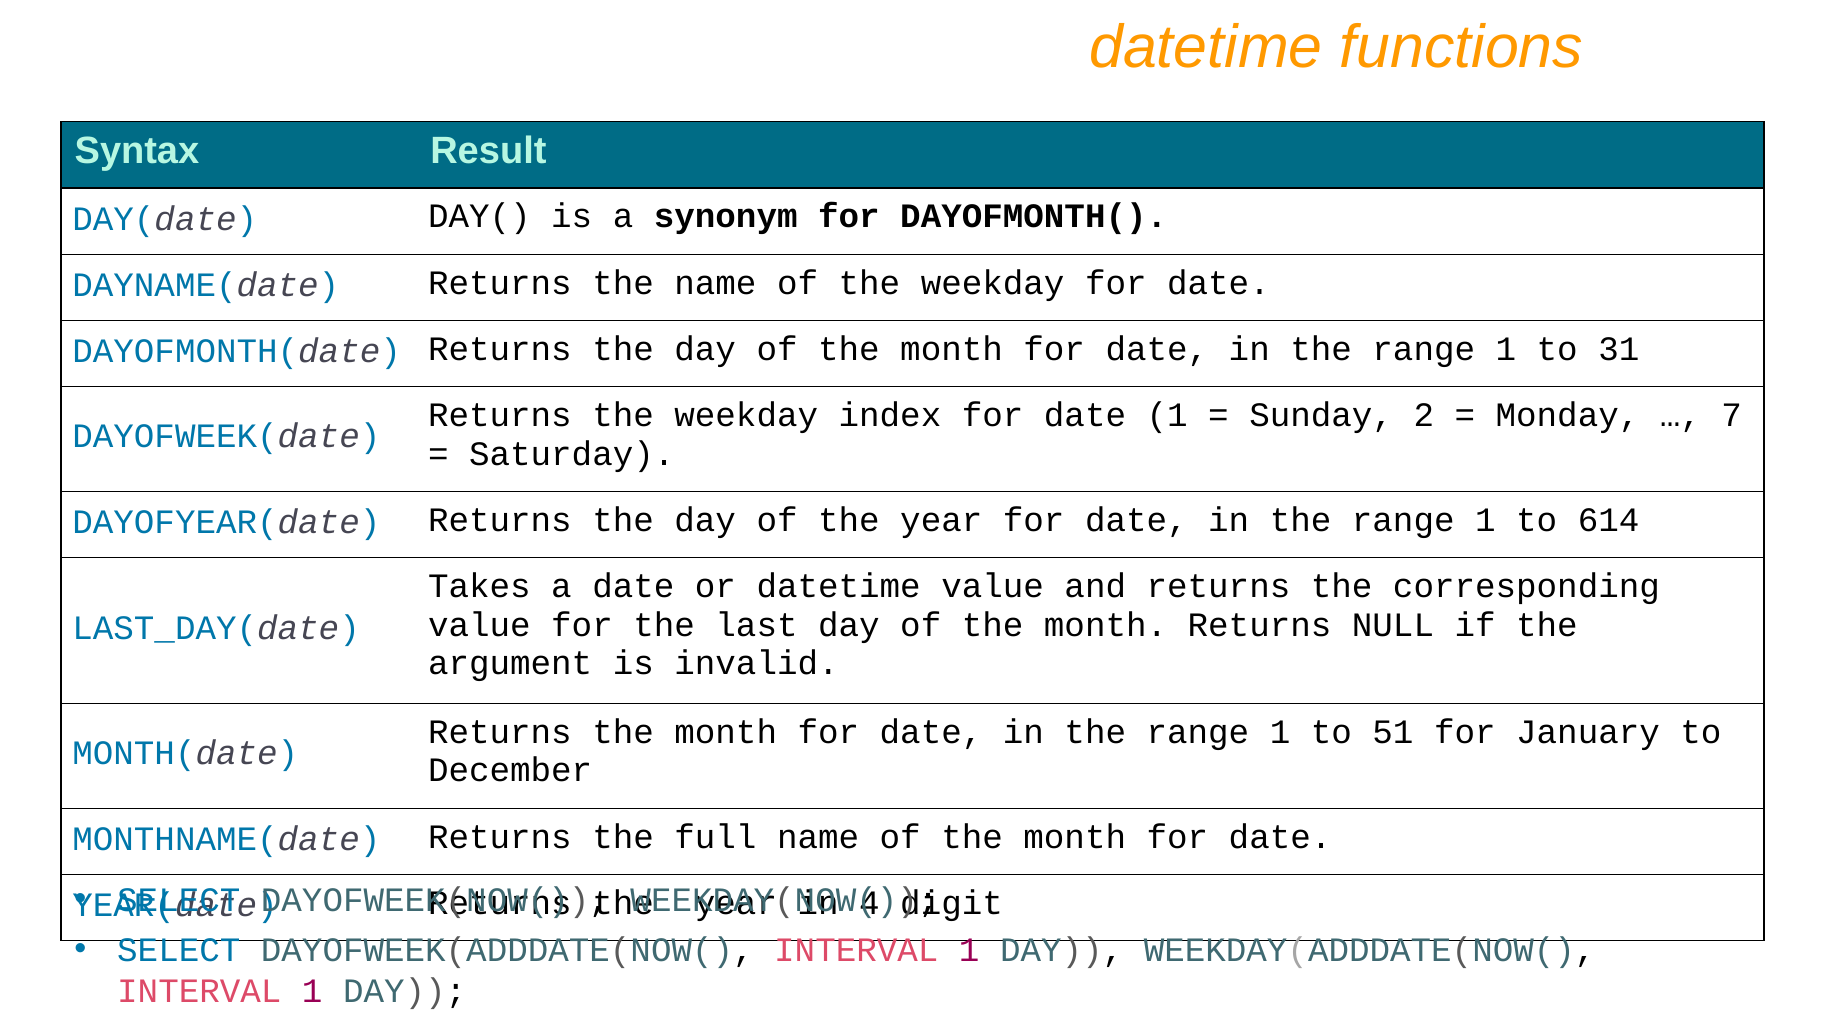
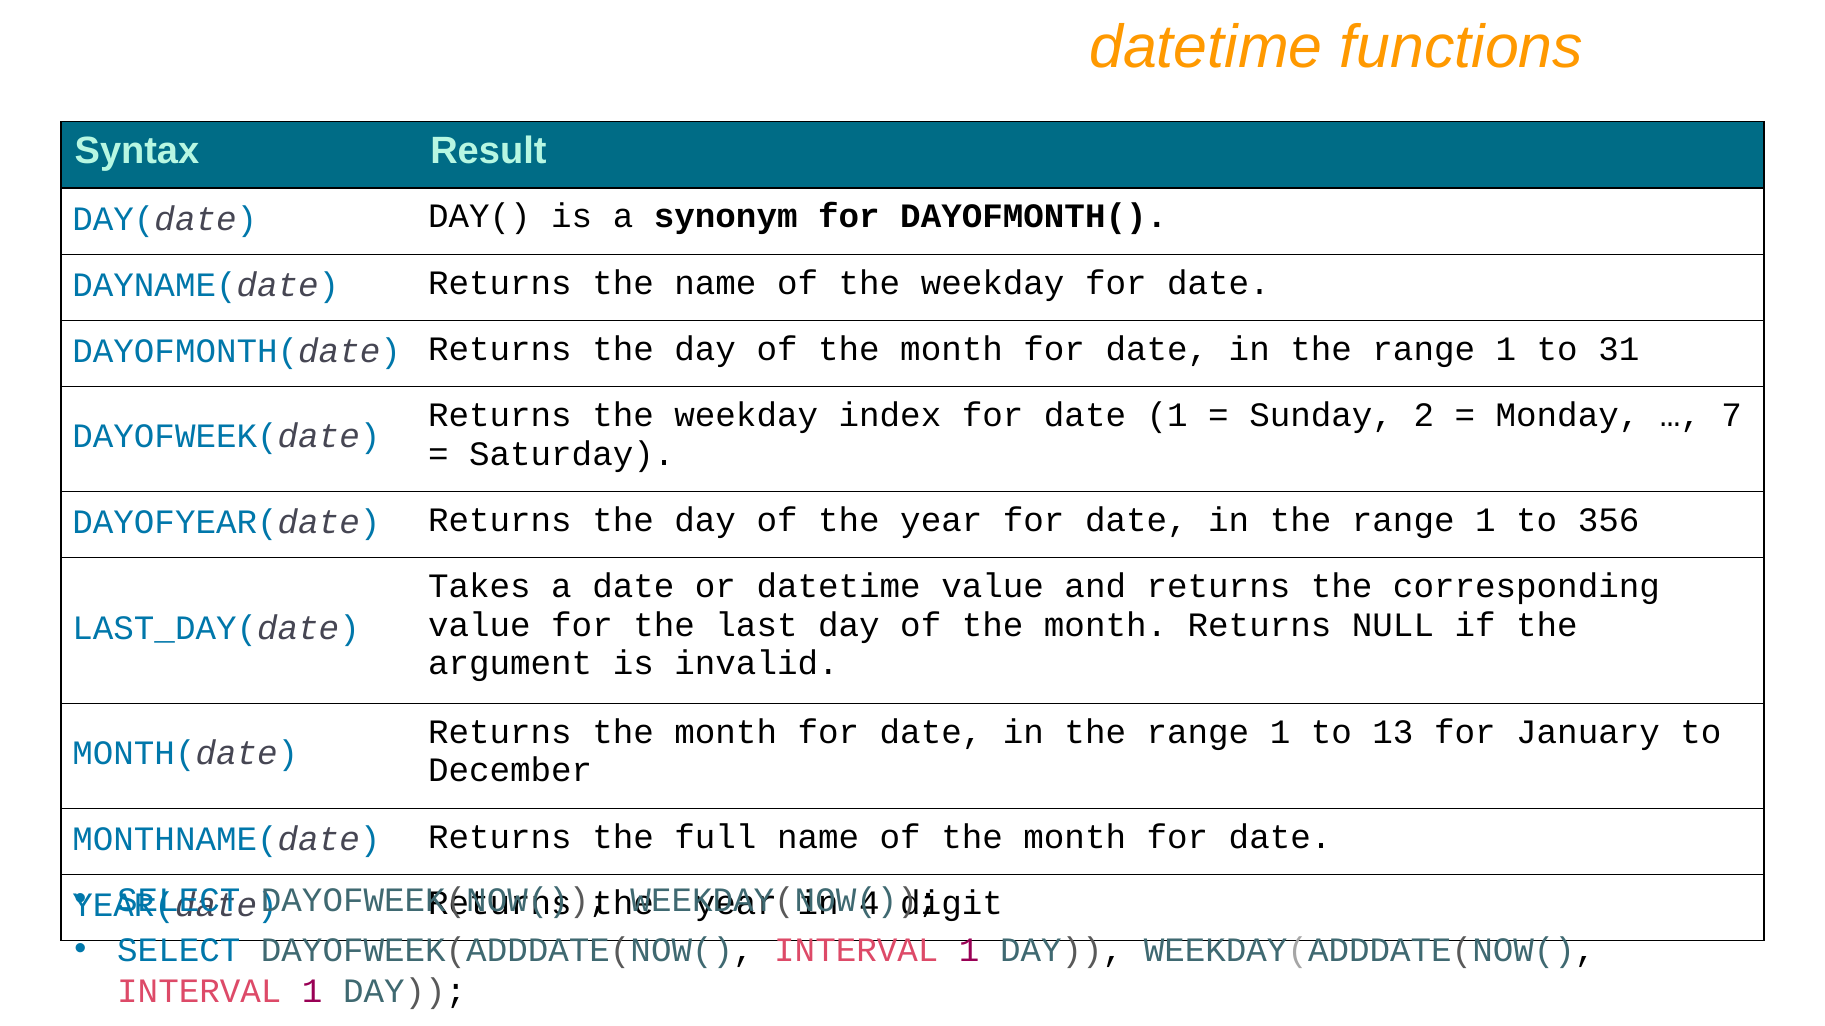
614: 614 -> 356 (1609, 520)
51: 51 -> 13 (1393, 732)
